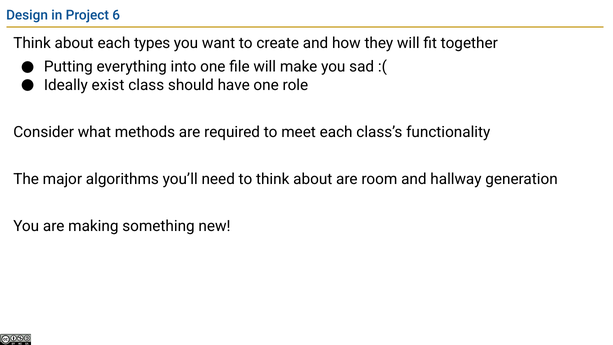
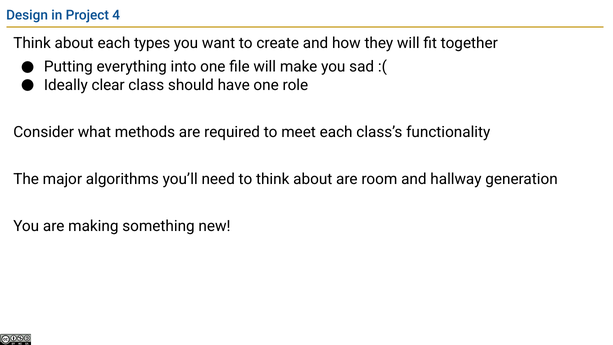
6: 6 -> 4 (116, 15)
exist: exist -> clear (108, 85)
